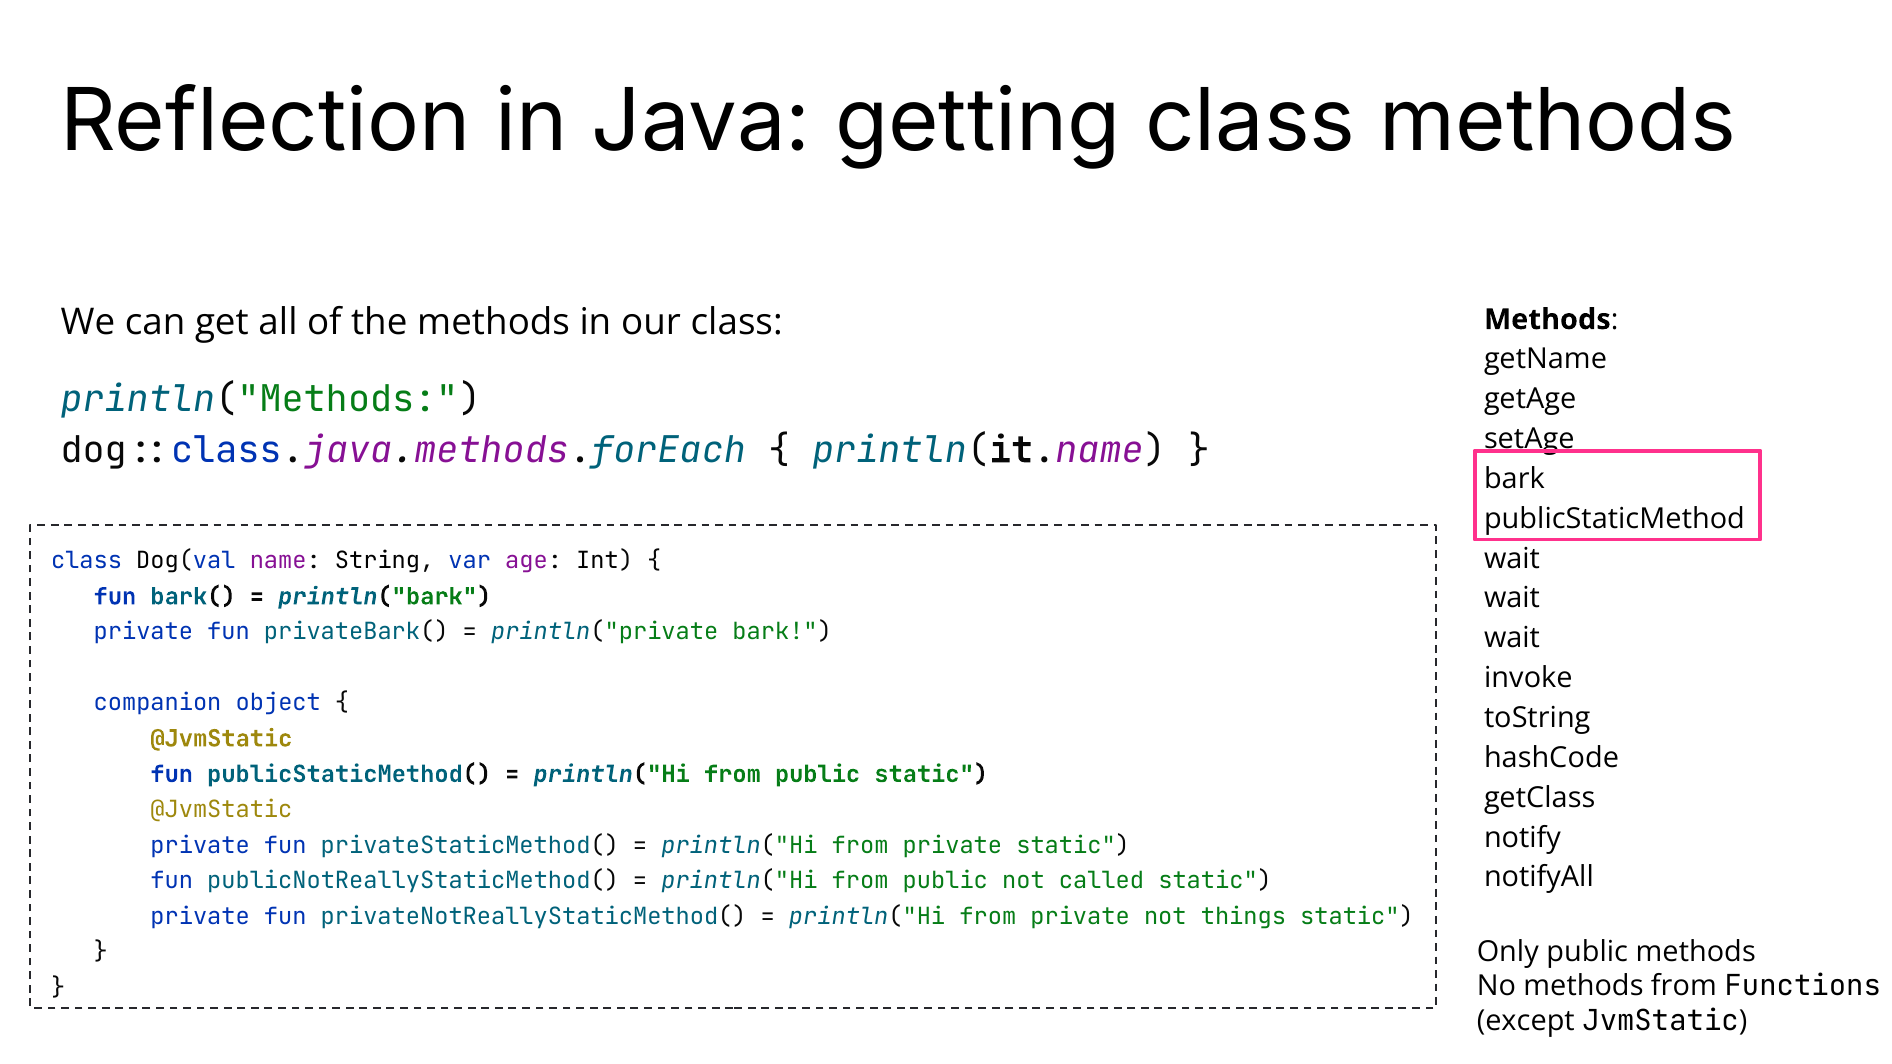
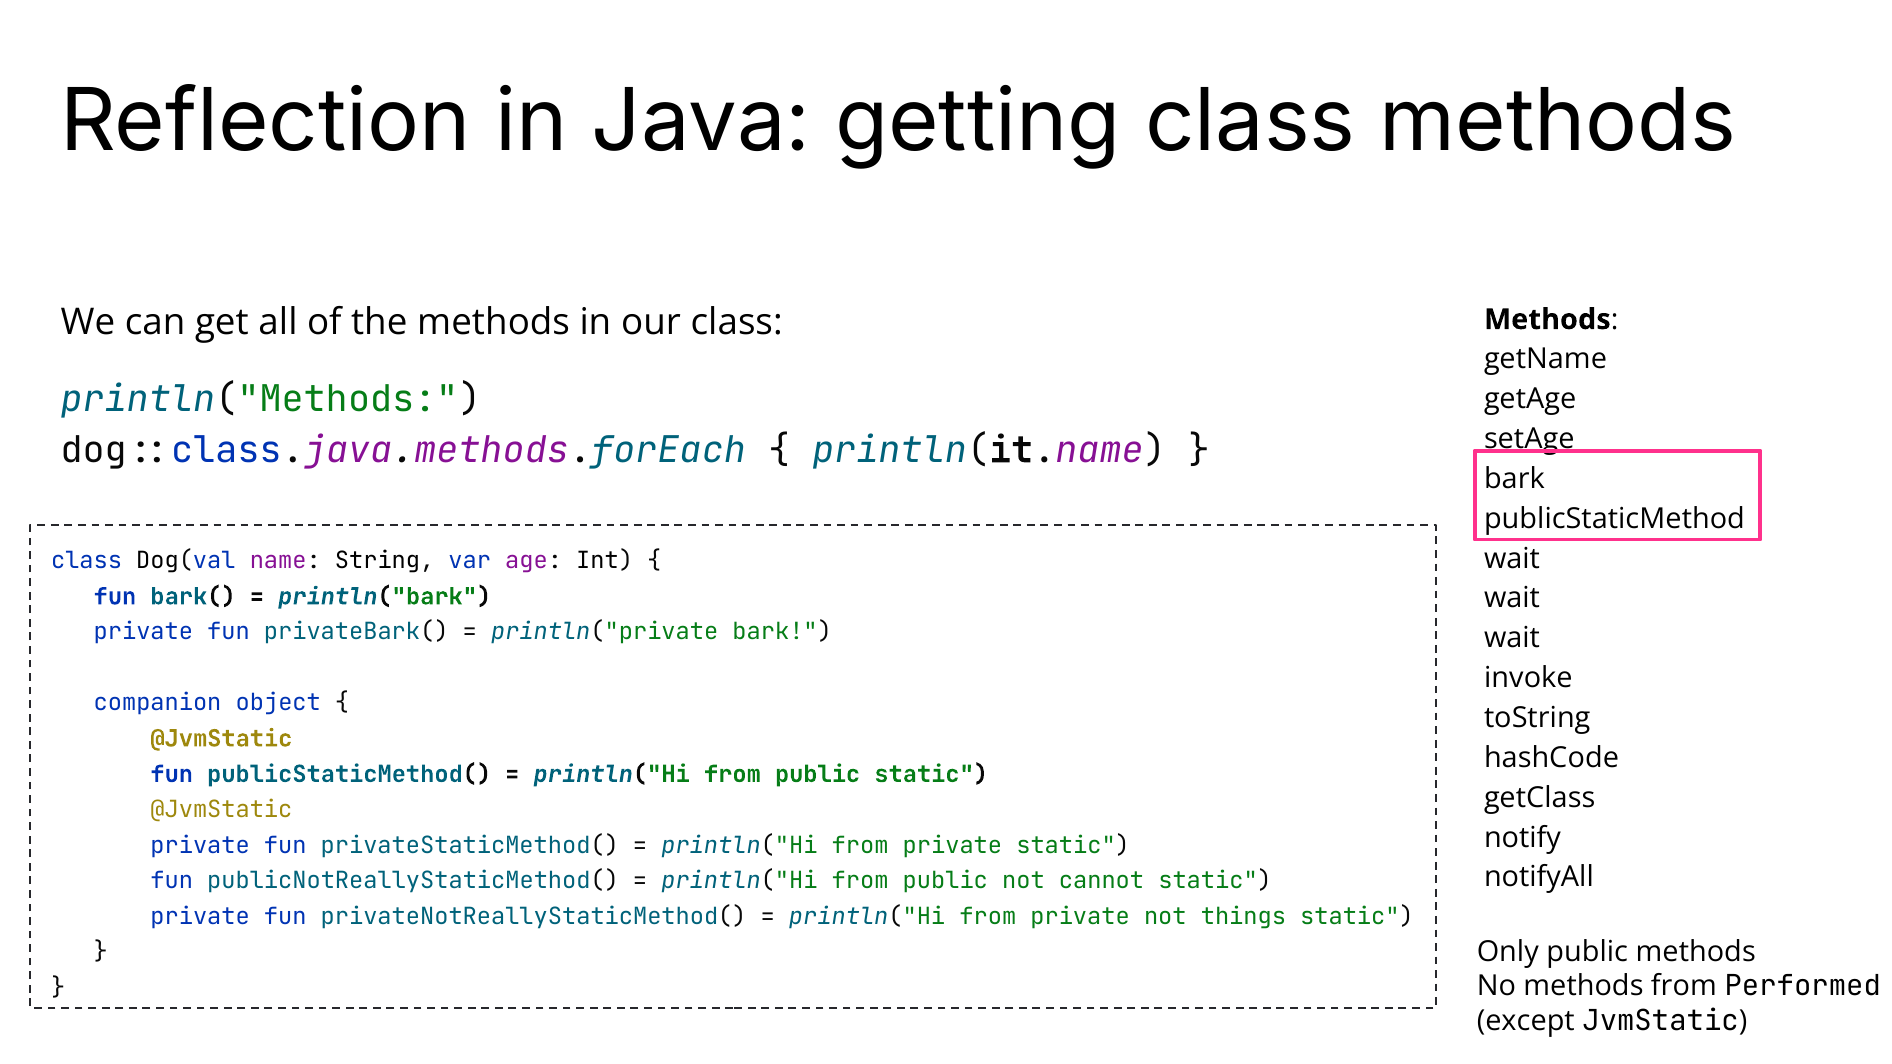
called: called -> cannot (1102, 881)
Functions: Functions -> Performed (1803, 986)
